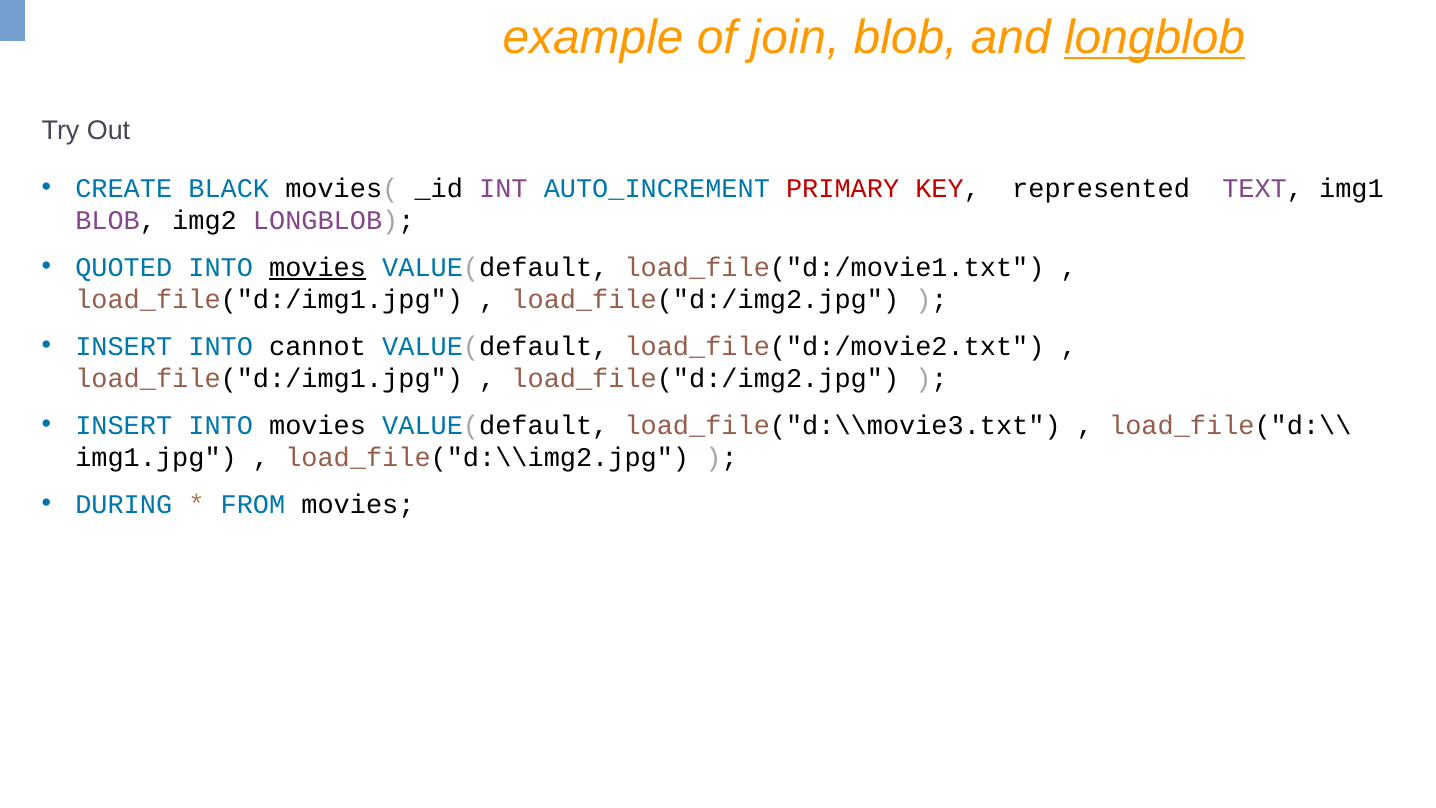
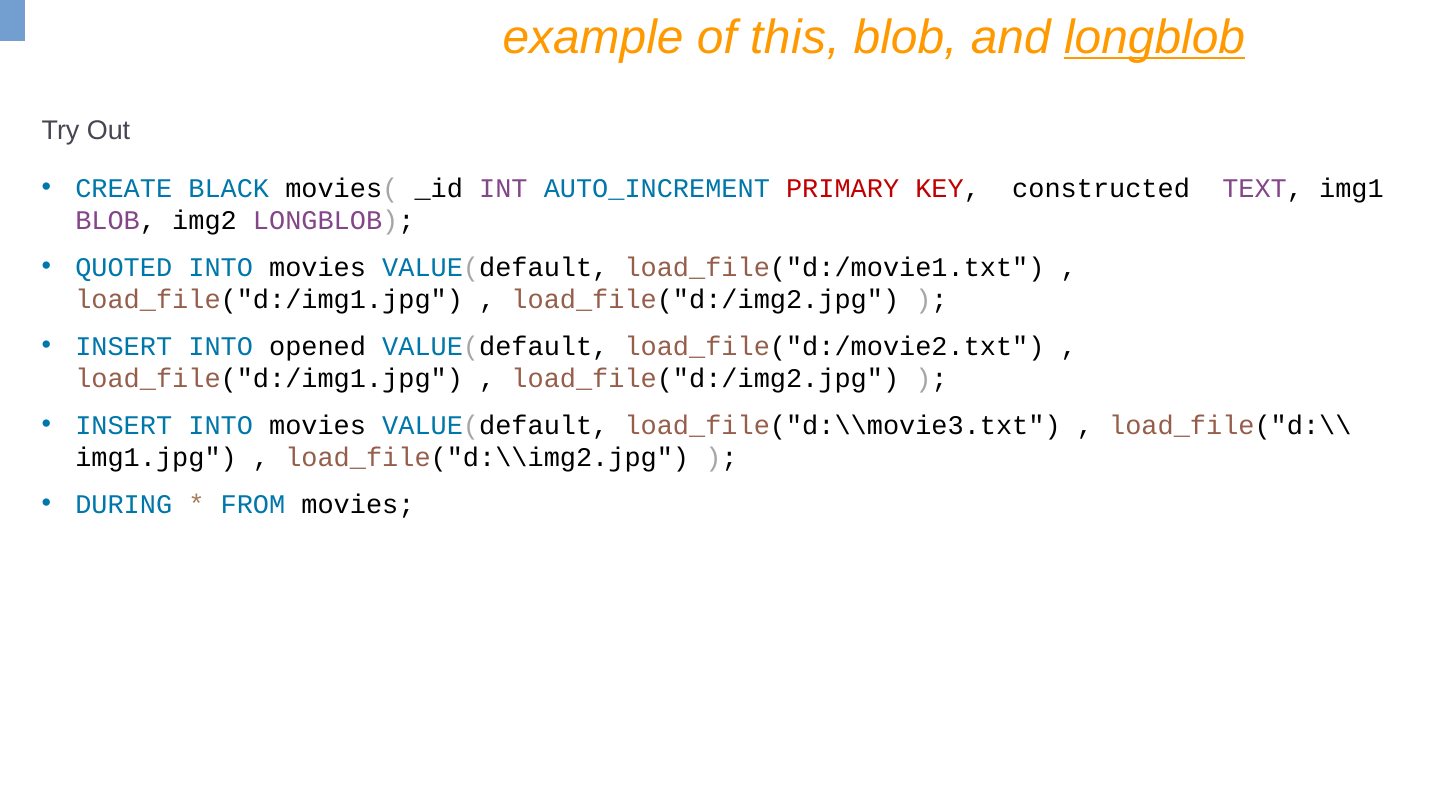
join: join -> this (795, 37)
represented: represented -> constructed (1101, 188)
movies underline: present -> none (318, 267)
cannot: cannot -> opened (318, 346)
